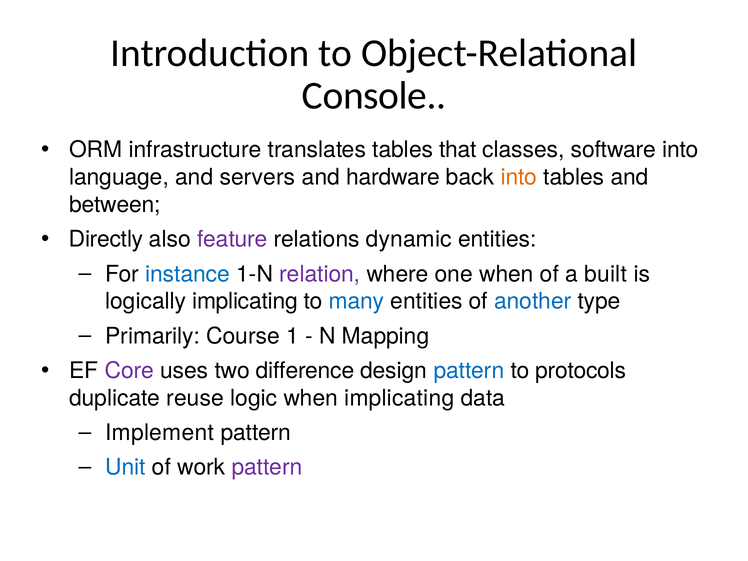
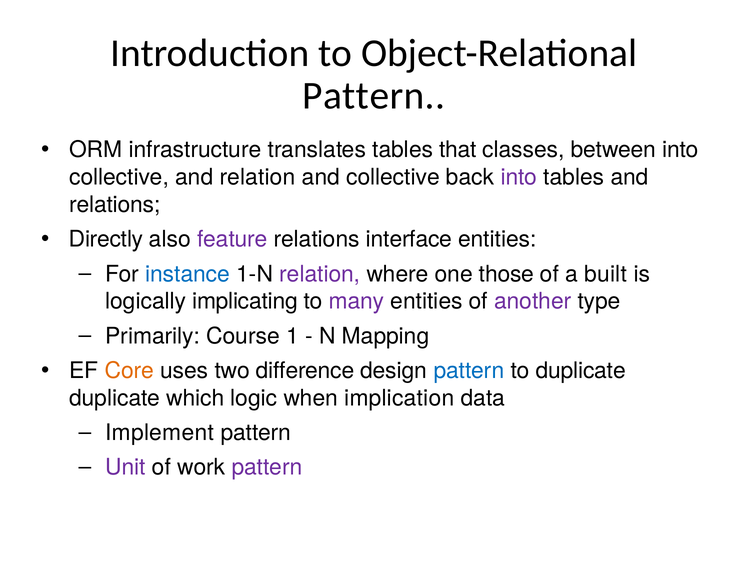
Console: Console -> Pattern (374, 96)
software: software -> between (614, 150)
language: language -> collective (119, 177)
and servers: servers -> relation (257, 177)
and hardware: hardware -> collective (393, 177)
into colour: orange -> purple (519, 177)
between: between -> relations (115, 205)
dynamic: dynamic -> interface (409, 239)
one when: when -> those (506, 274)
many colour: blue -> purple (356, 301)
another colour: blue -> purple (533, 301)
Core colour: purple -> orange (129, 371)
to protocols: protocols -> duplicate (581, 371)
reuse: reuse -> which (195, 398)
when implicating: implicating -> implication (399, 398)
Unit colour: blue -> purple (125, 467)
